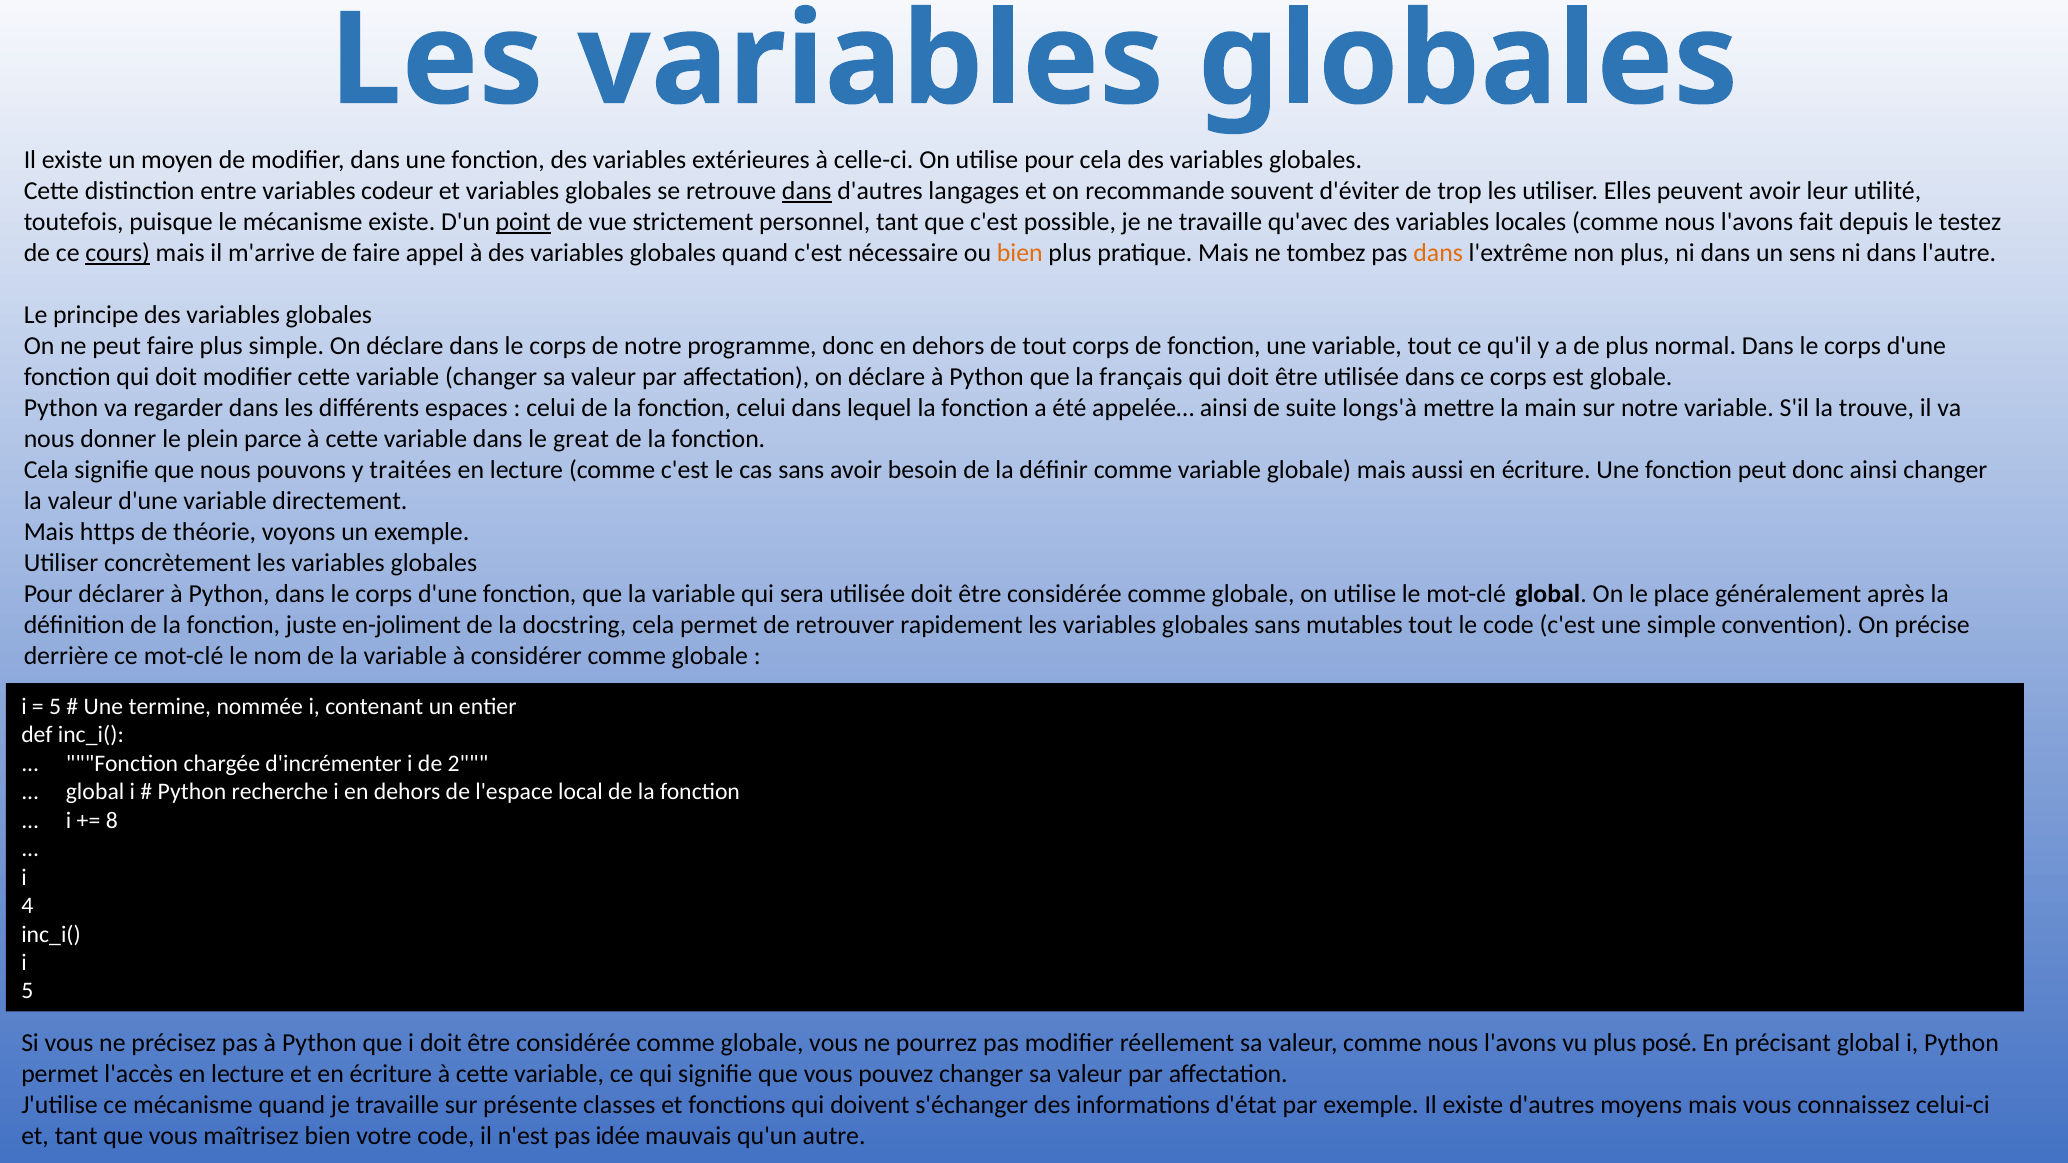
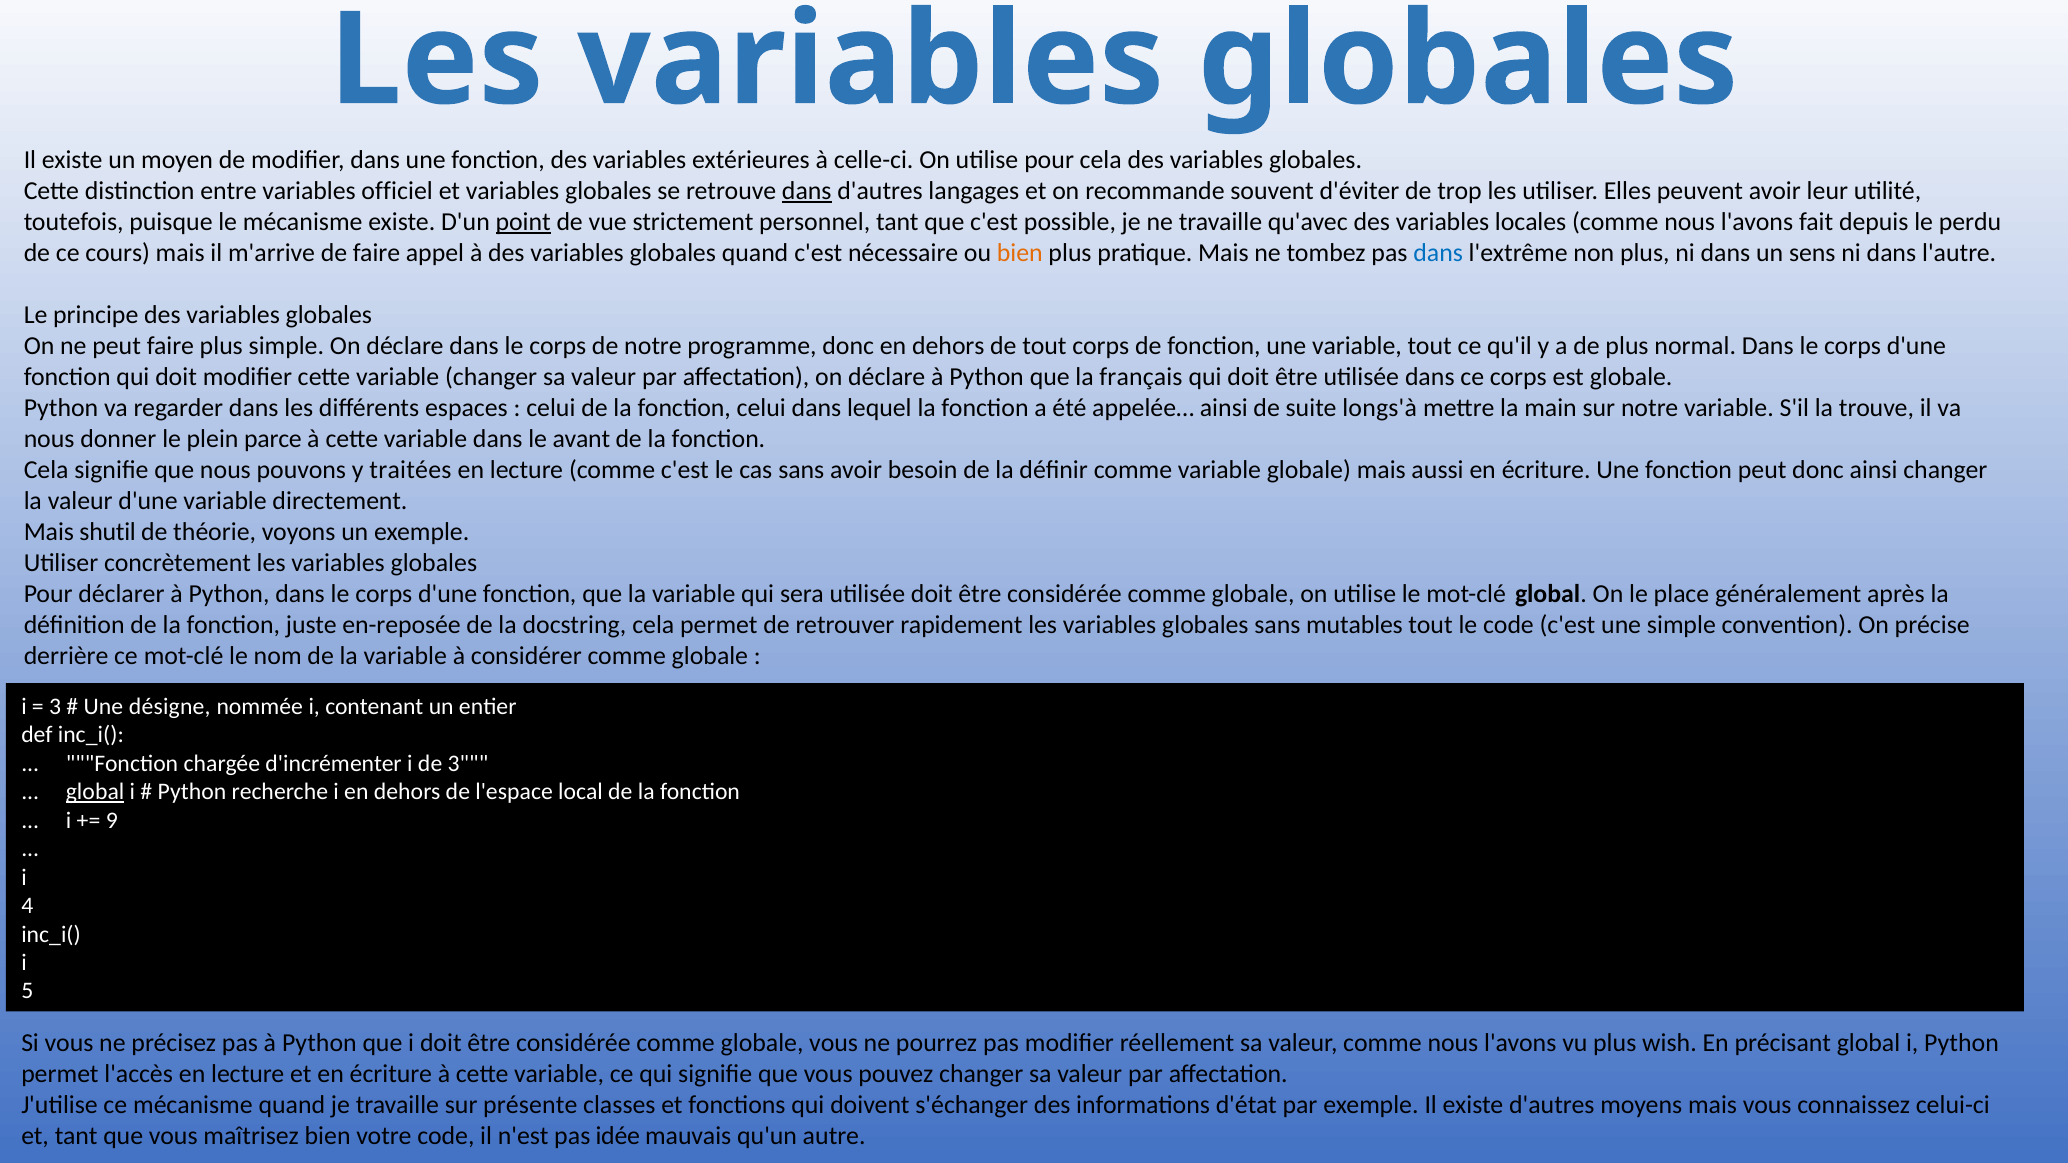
codeur: codeur -> officiel (397, 191)
testez: testez -> perdu (1970, 222)
cours underline: present -> none (118, 253)
dans colour: orange -> blue (1438, 253)
great: great -> avant (581, 439)
https: https -> shutil (108, 532)
en-joliment: en-joliment -> en-reposée (402, 625)
5: 5 -> 3 (55, 707)
termine: termine -> désigne (170, 707)
de 2: 2 -> 3 (468, 764)
global underline: none -> present (95, 792)
8: 8 -> 9 (112, 821)
posé: posé -> wish (1670, 1043)
